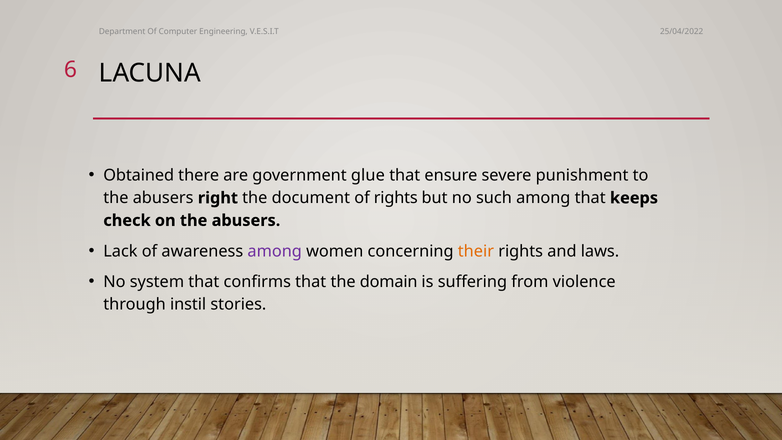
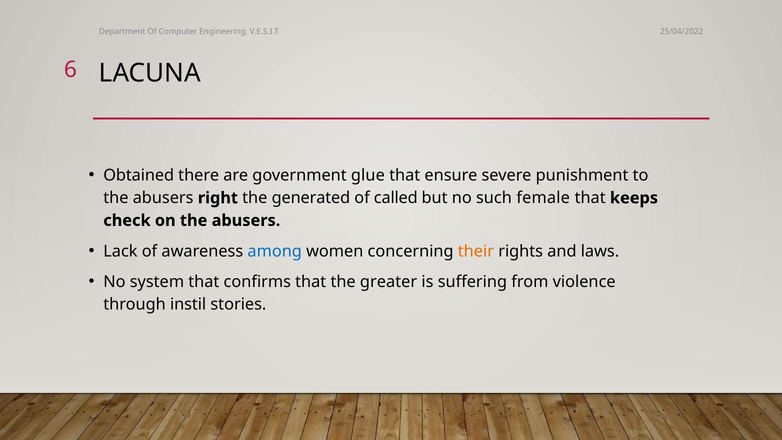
document: document -> generated (311, 198)
of rights: rights -> called (396, 198)
such among: among -> female (543, 198)
among colour: purple -> blue (275, 251)
domain: domain -> greater (389, 282)
